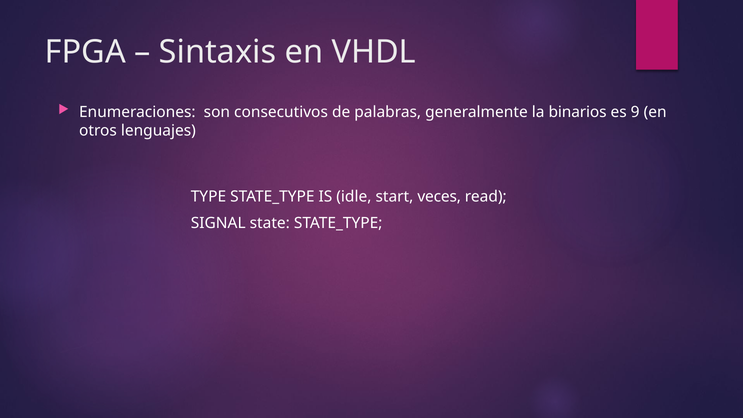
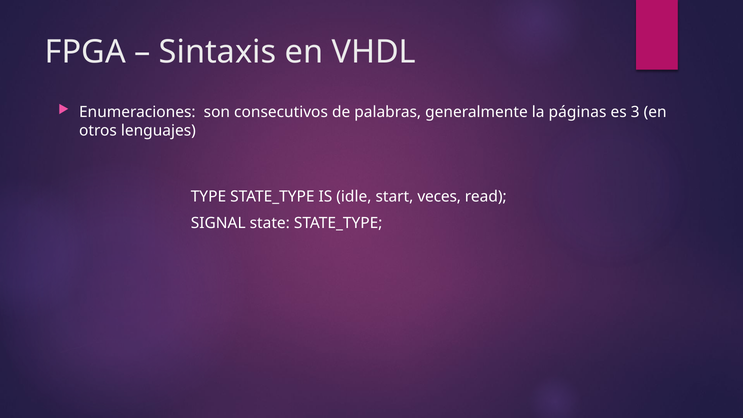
binarios: binarios -> páginas (578, 112)
9: 9 -> 3 (635, 112)
